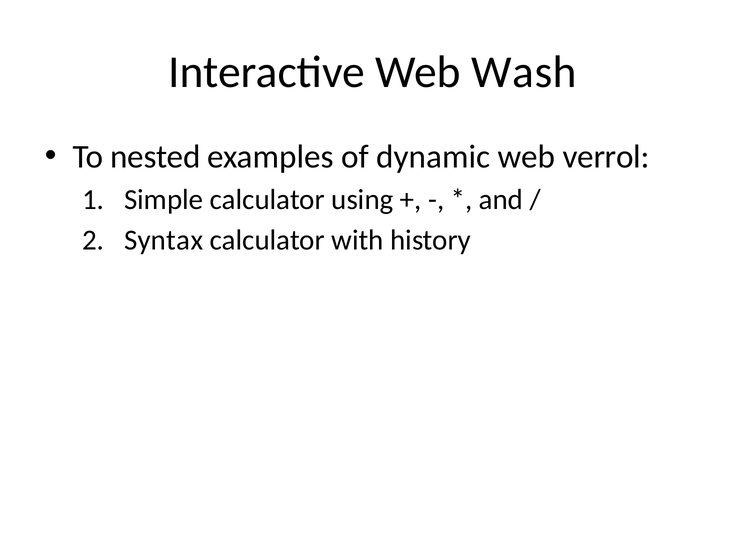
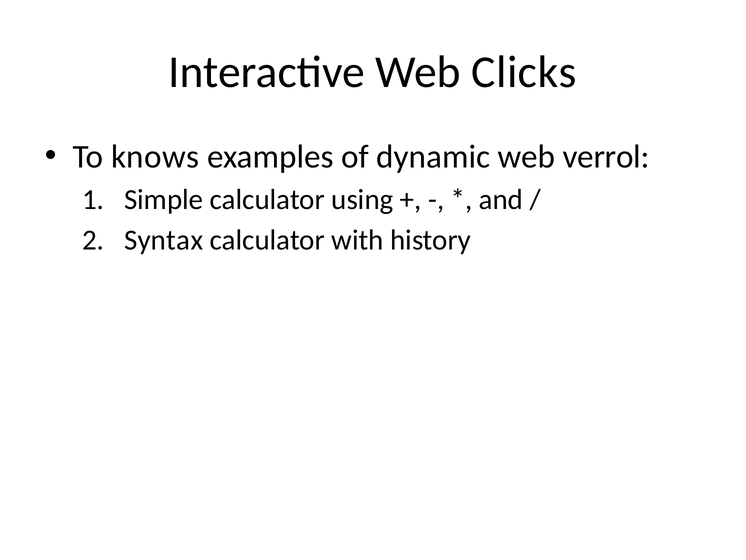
Wash: Wash -> Clicks (524, 72)
nested: nested -> knows (155, 156)
